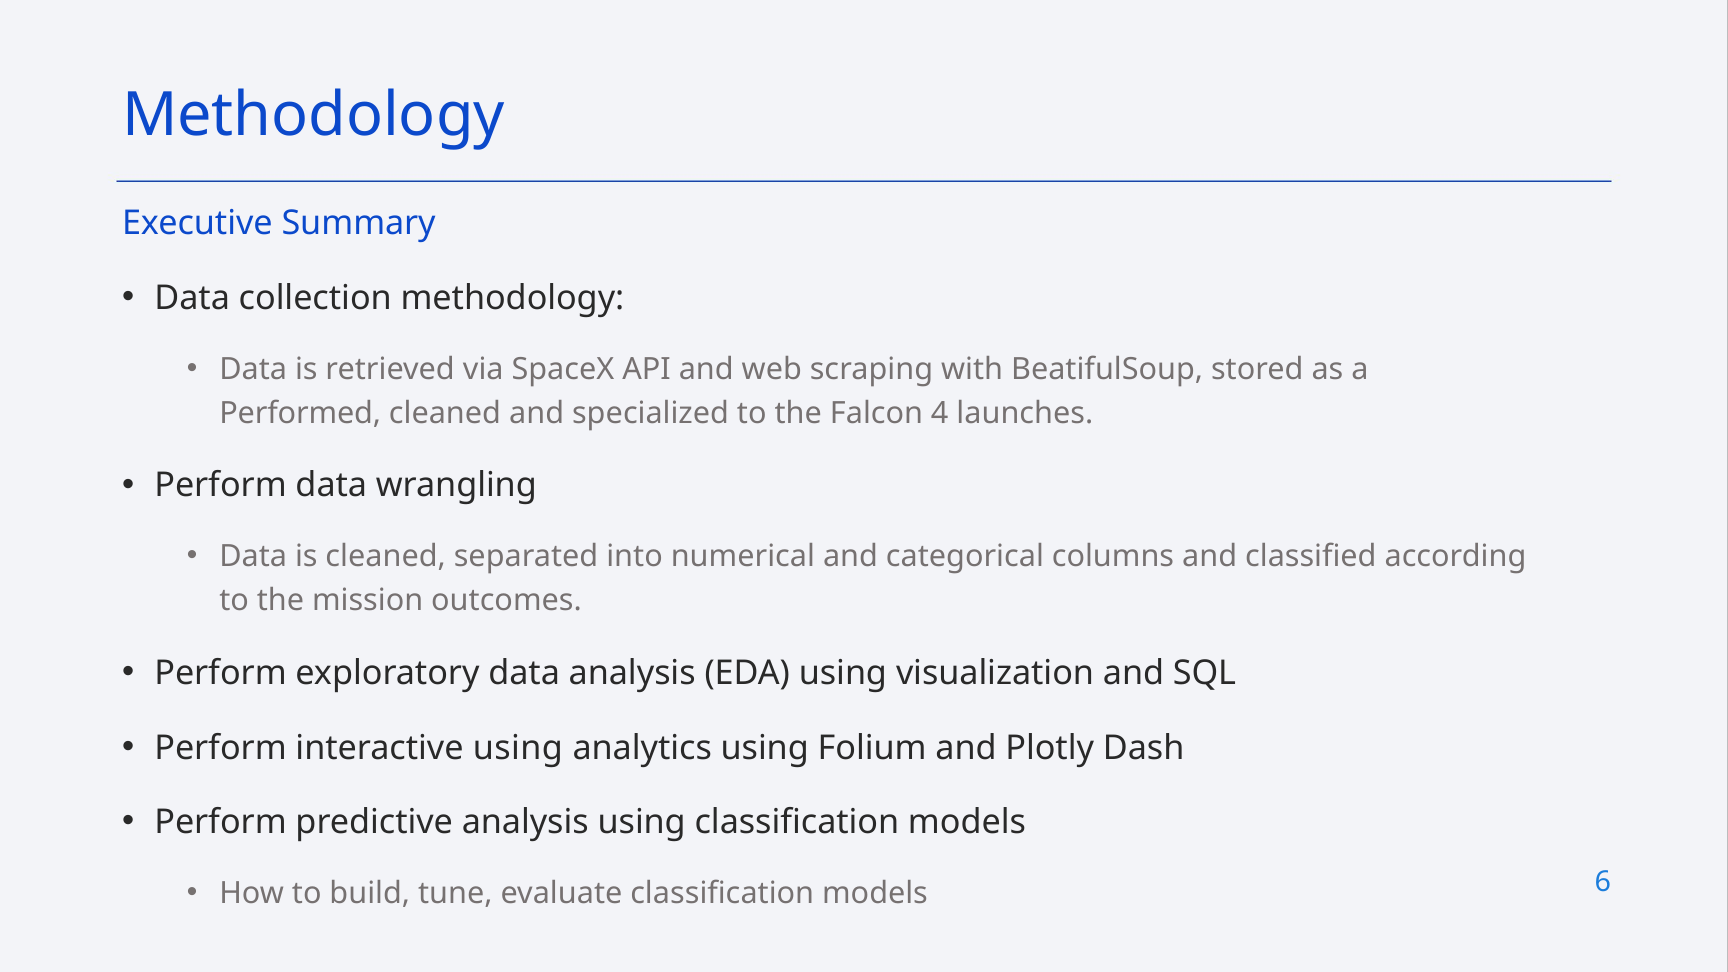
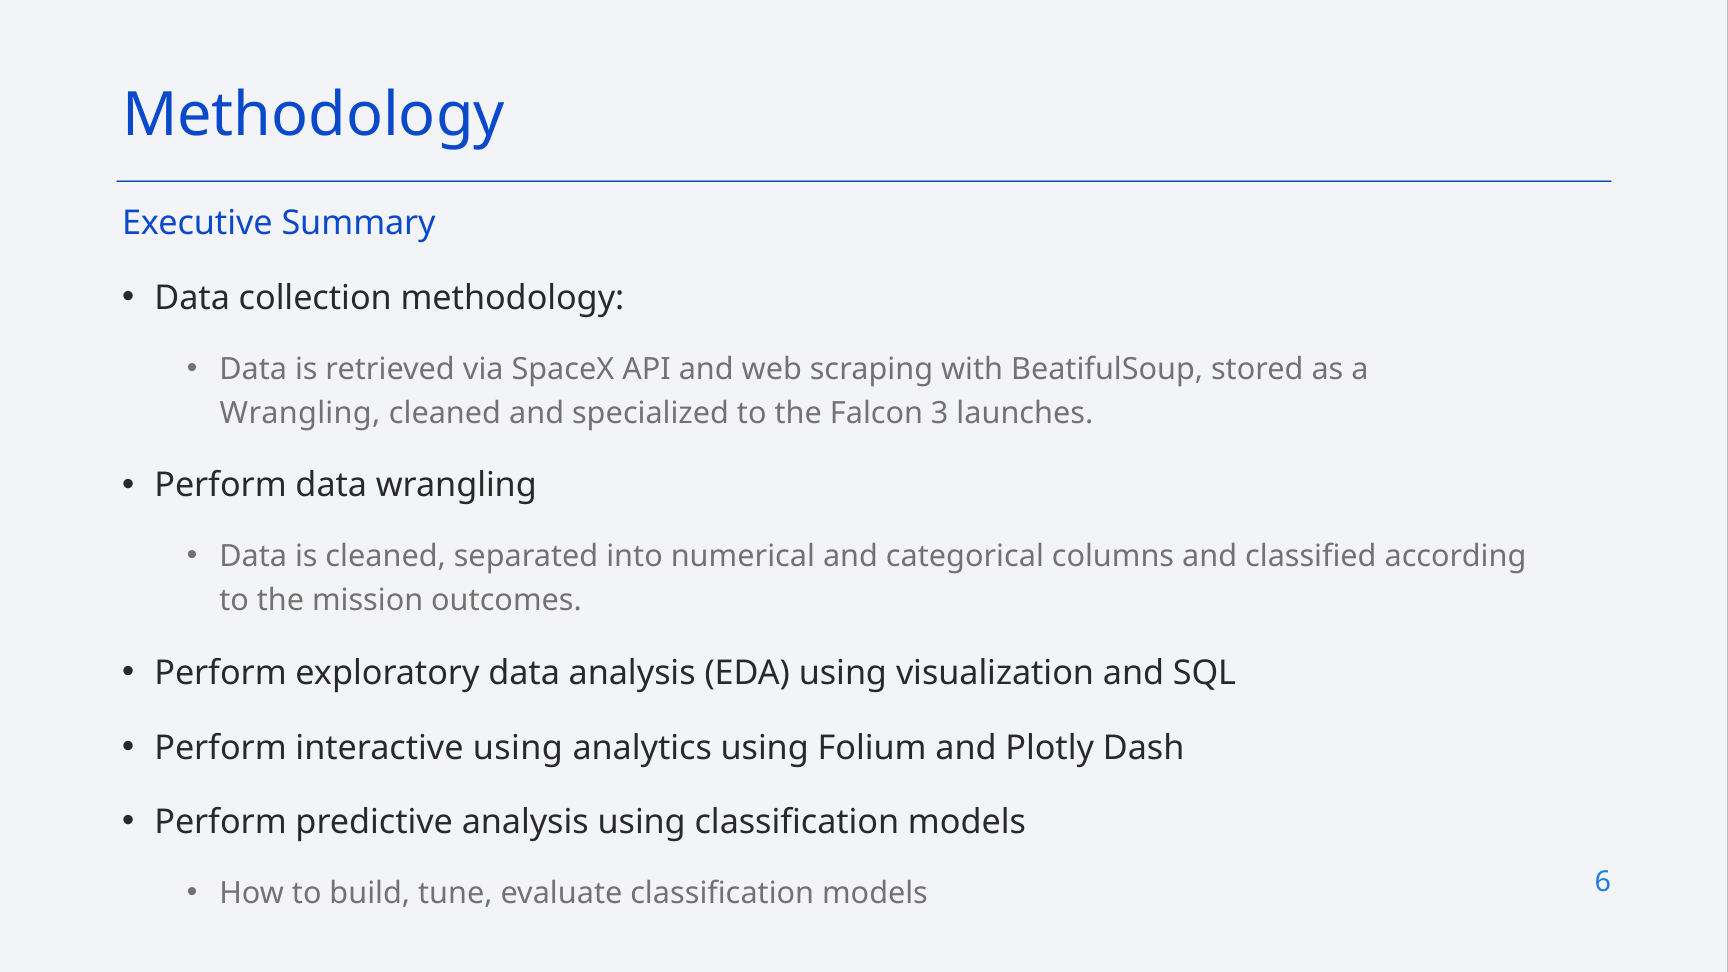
Performed: Performed -> Wrangling (300, 413)
4: 4 -> 3 (940, 413)
